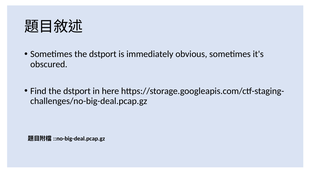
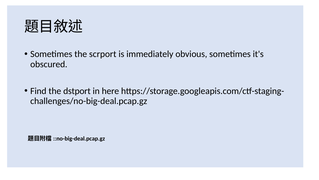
Sometimes the dstport: dstport -> scrport (103, 54)
